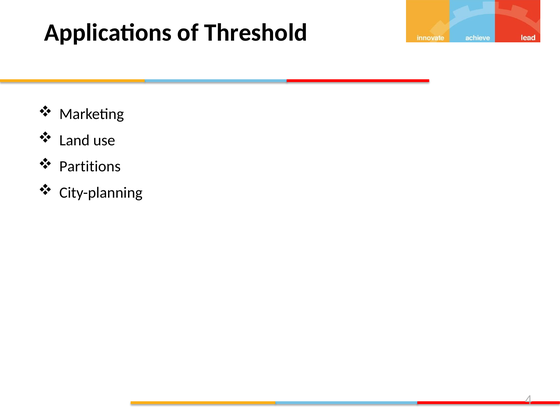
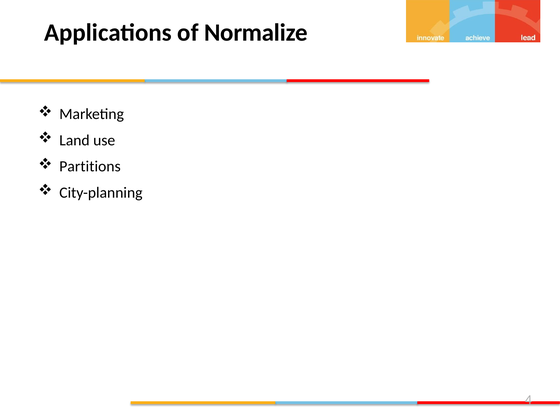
Threshold: Threshold -> Normalize (256, 33)
